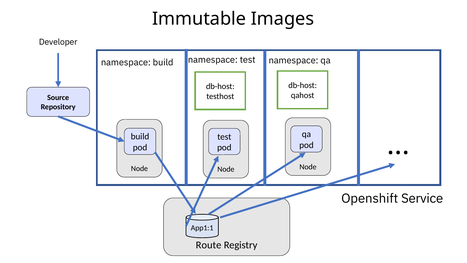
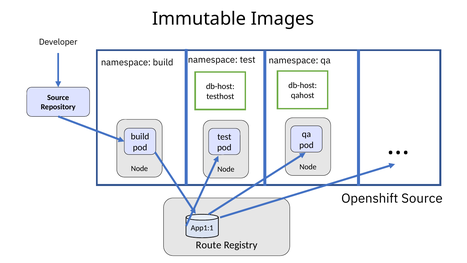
Service: Service -> Source (422, 198)
